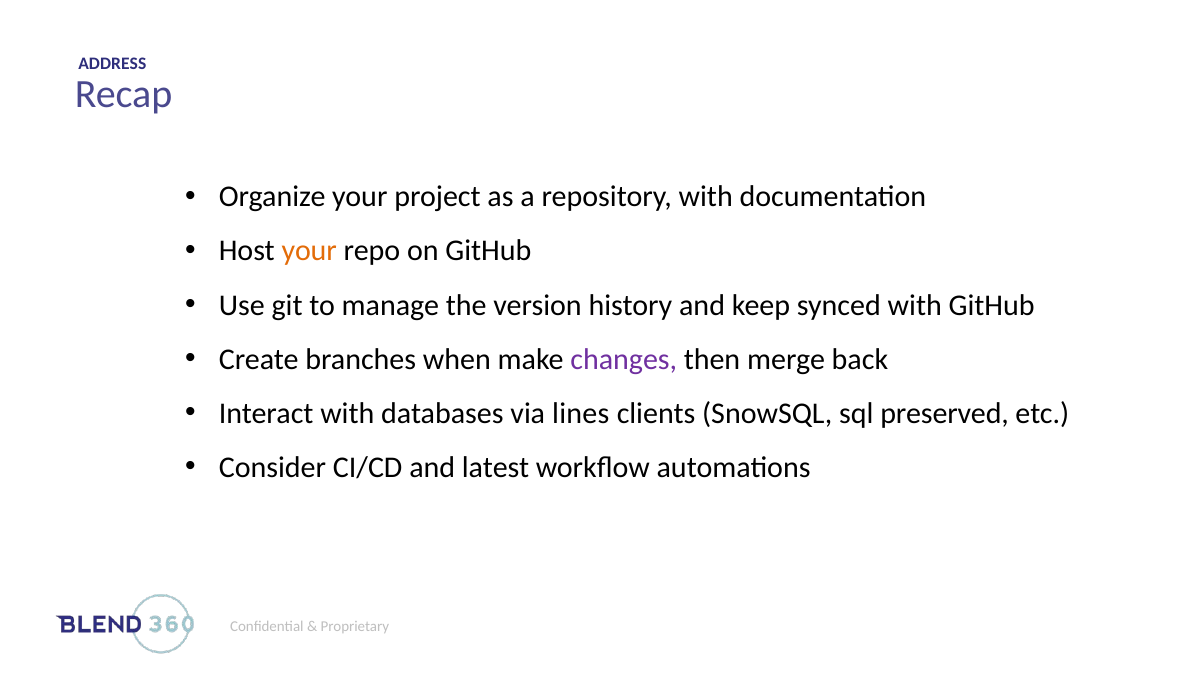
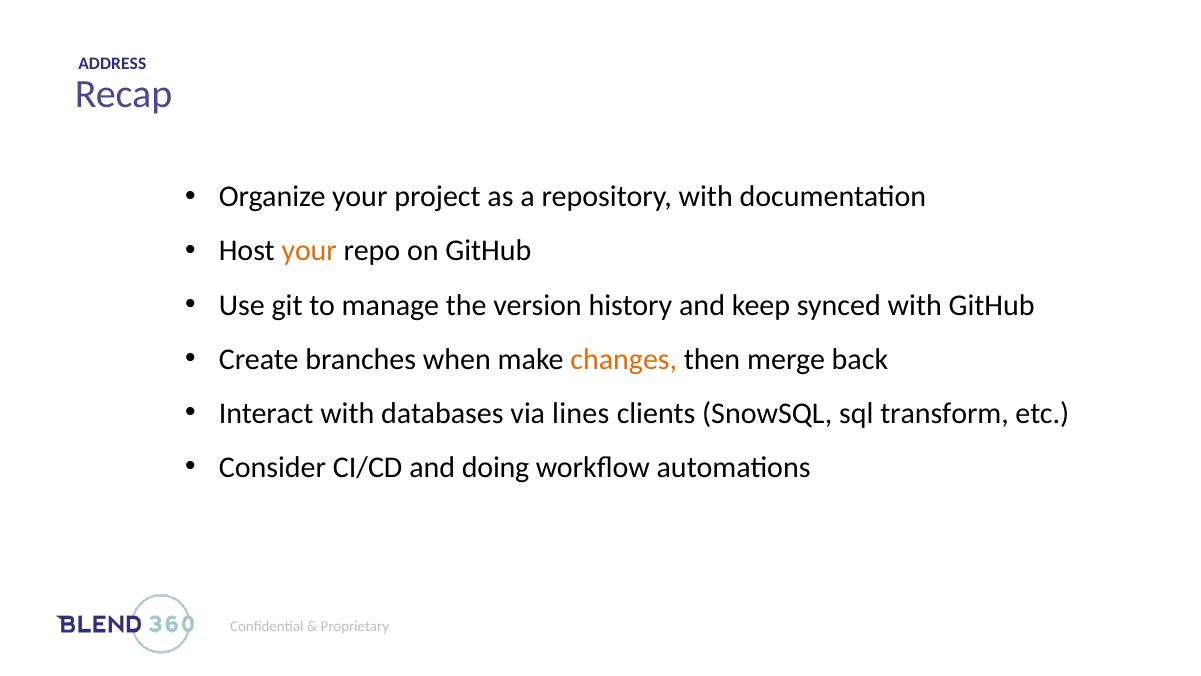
changes colour: purple -> orange (624, 359)
preserved: preserved -> transform (945, 413)
latest: latest -> doing (496, 467)
